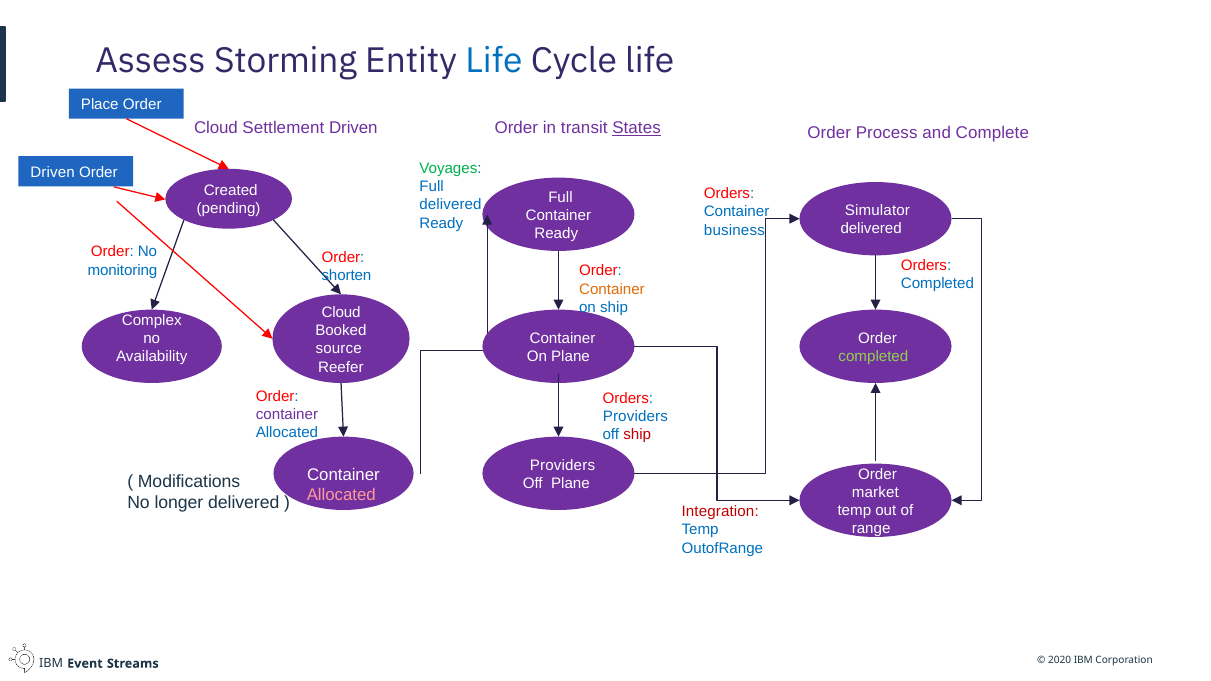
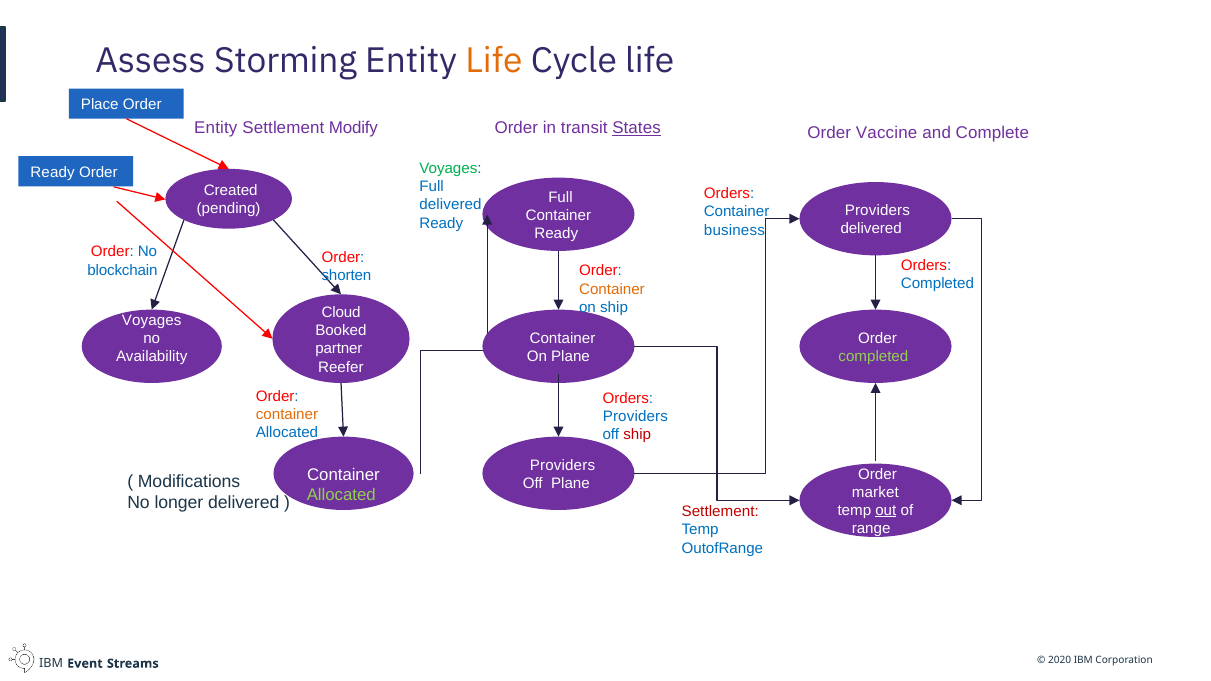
Life colour: blue -> orange (494, 61)
Cloud: Cloud -> Entity (216, 128)
Settlement Driven: Driven -> Modify (353, 128)
Process: Process -> Vaccine (887, 133)
Driven: Driven -> Ready (53, 172)
Simulator: Simulator -> Providers (877, 211)
monitoring: monitoring -> blockchain (122, 270)
Complex: Complex -> Voyages (152, 320)
source: source -> partner (339, 349)
container colour: purple -> orange (287, 415)
Allocated colour: pink -> light green (341, 495)
out underline: none -> present (886, 511)
Integration: Integration -> Settlement (720, 512)
